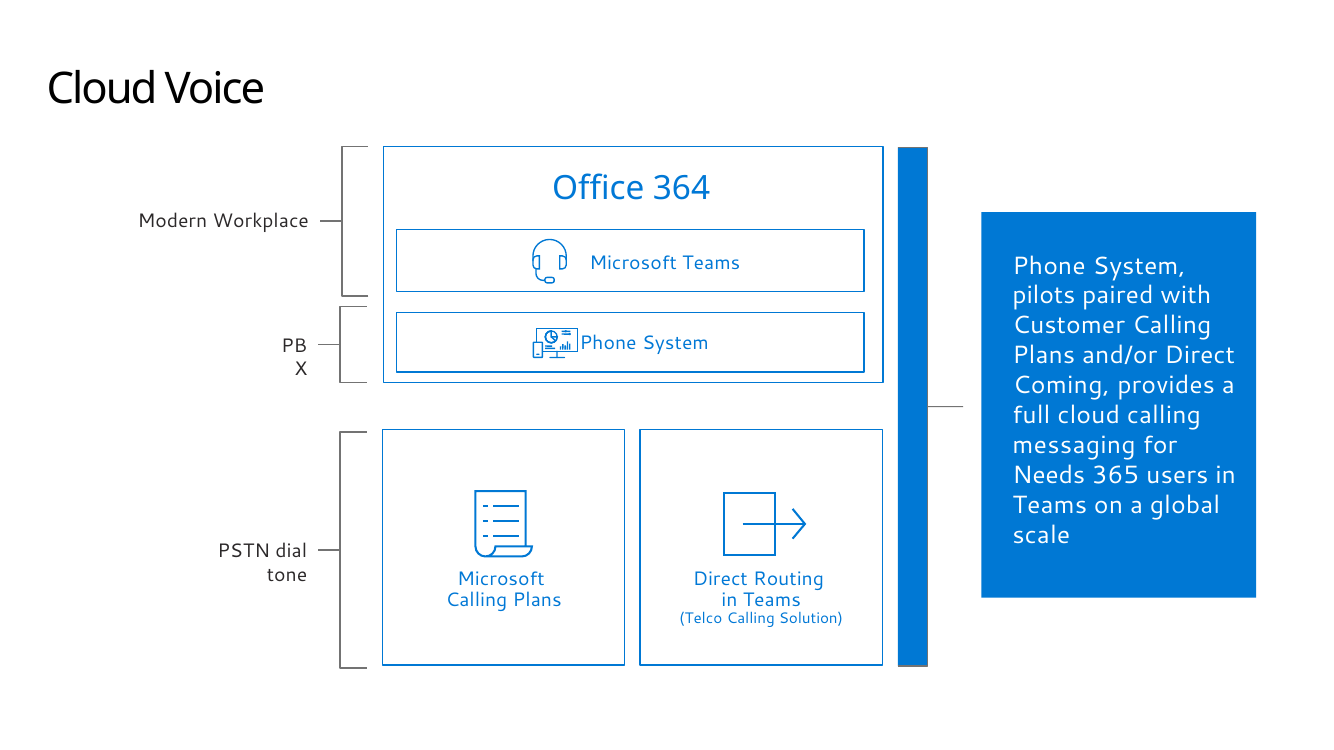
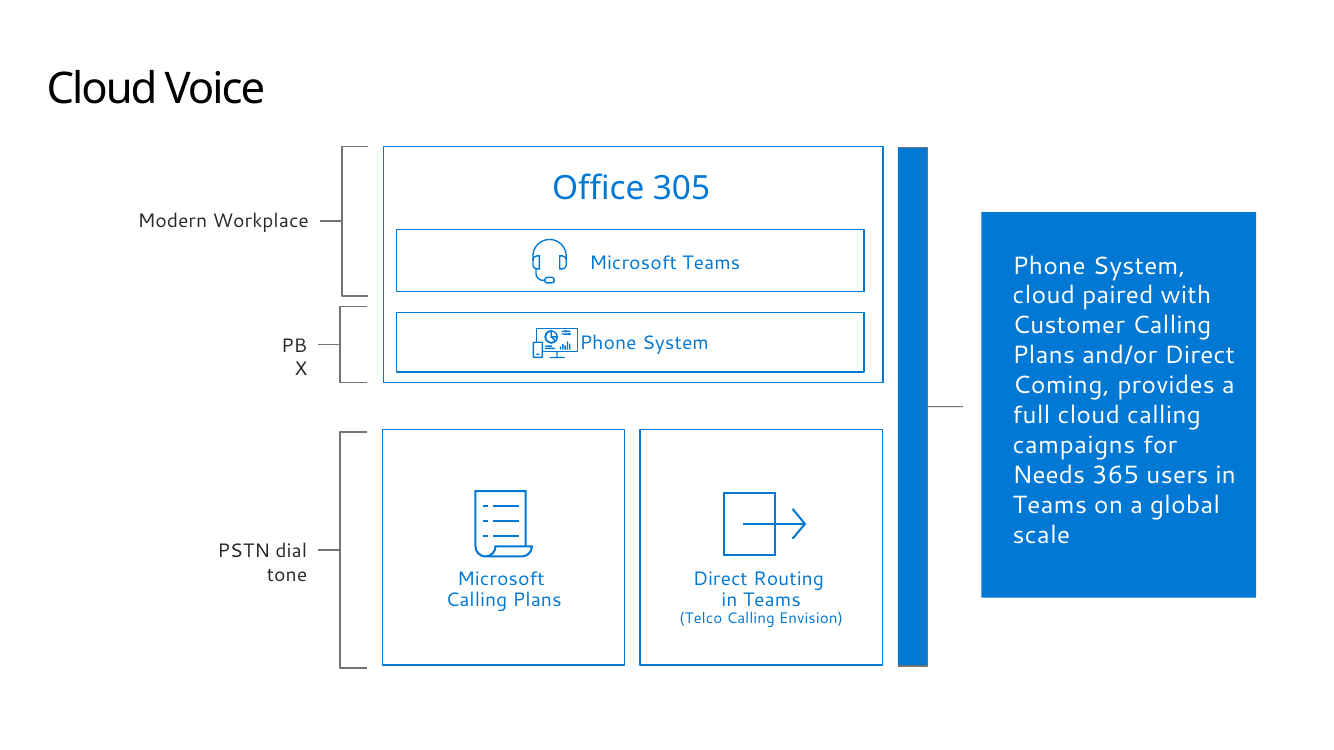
364: 364 -> 305 (682, 189)
pilots: pilots -> cloud (1044, 296)
messaging: messaging -> campaigns (1074, 446)
Solution: Solution -> Envision (811, 619)
